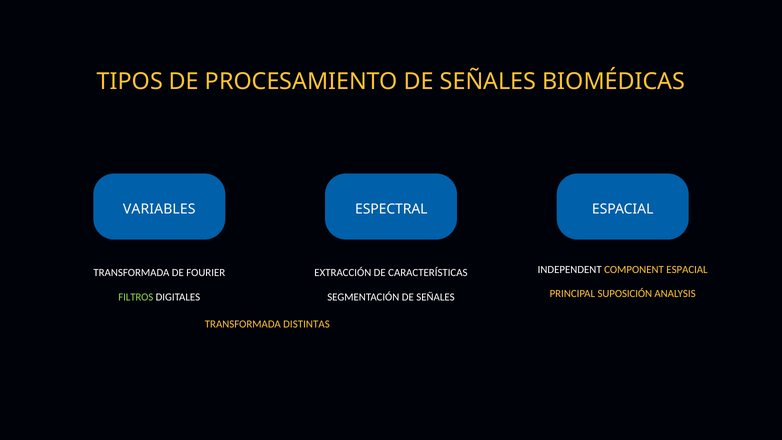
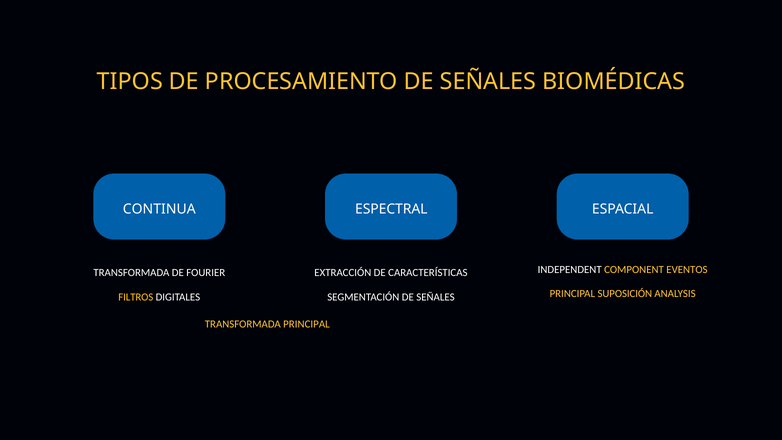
VARIABLES: VARIABLES -> CONTINUA (159, 209)
COMPONENT ESPACIAL: ESPACIAL -> EVENTOS (687, 269)
FILTROS colour: light green -> yellow (136, 297)
TRANSFORMADA DISTINTAS: DISTINTAS -> PRINCIPAL (306, 324)
